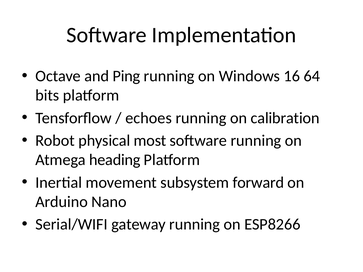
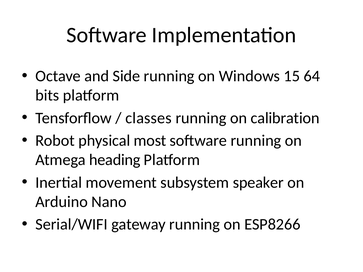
Ping: Ping -> Side (126, 76)
16: 16 -> 15 (292, 76)
echoes: echoes -> classes (149, 118)
forward: forward -> speaker (258, 183)
